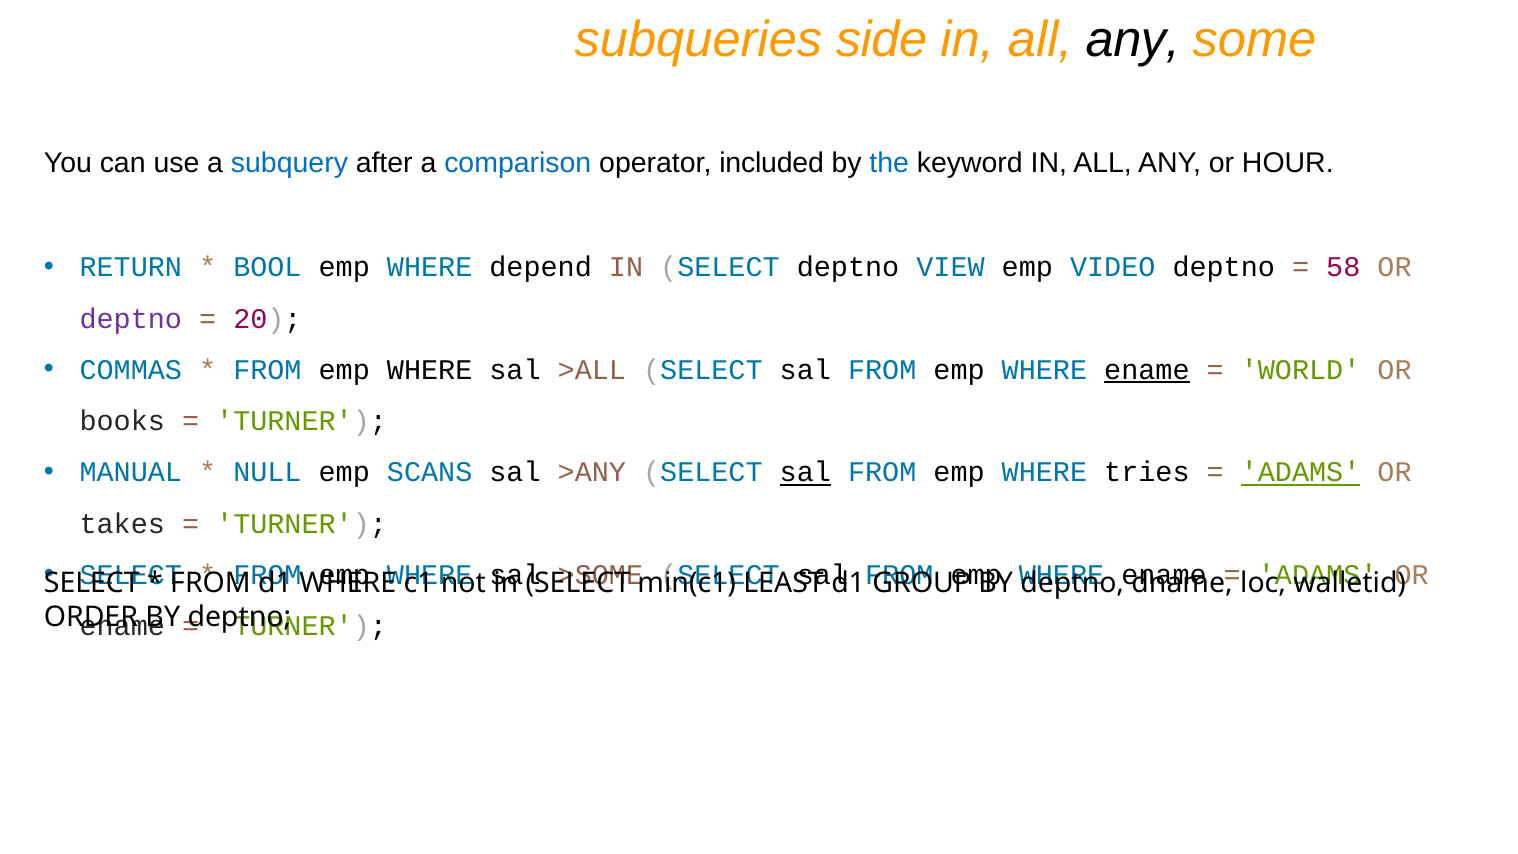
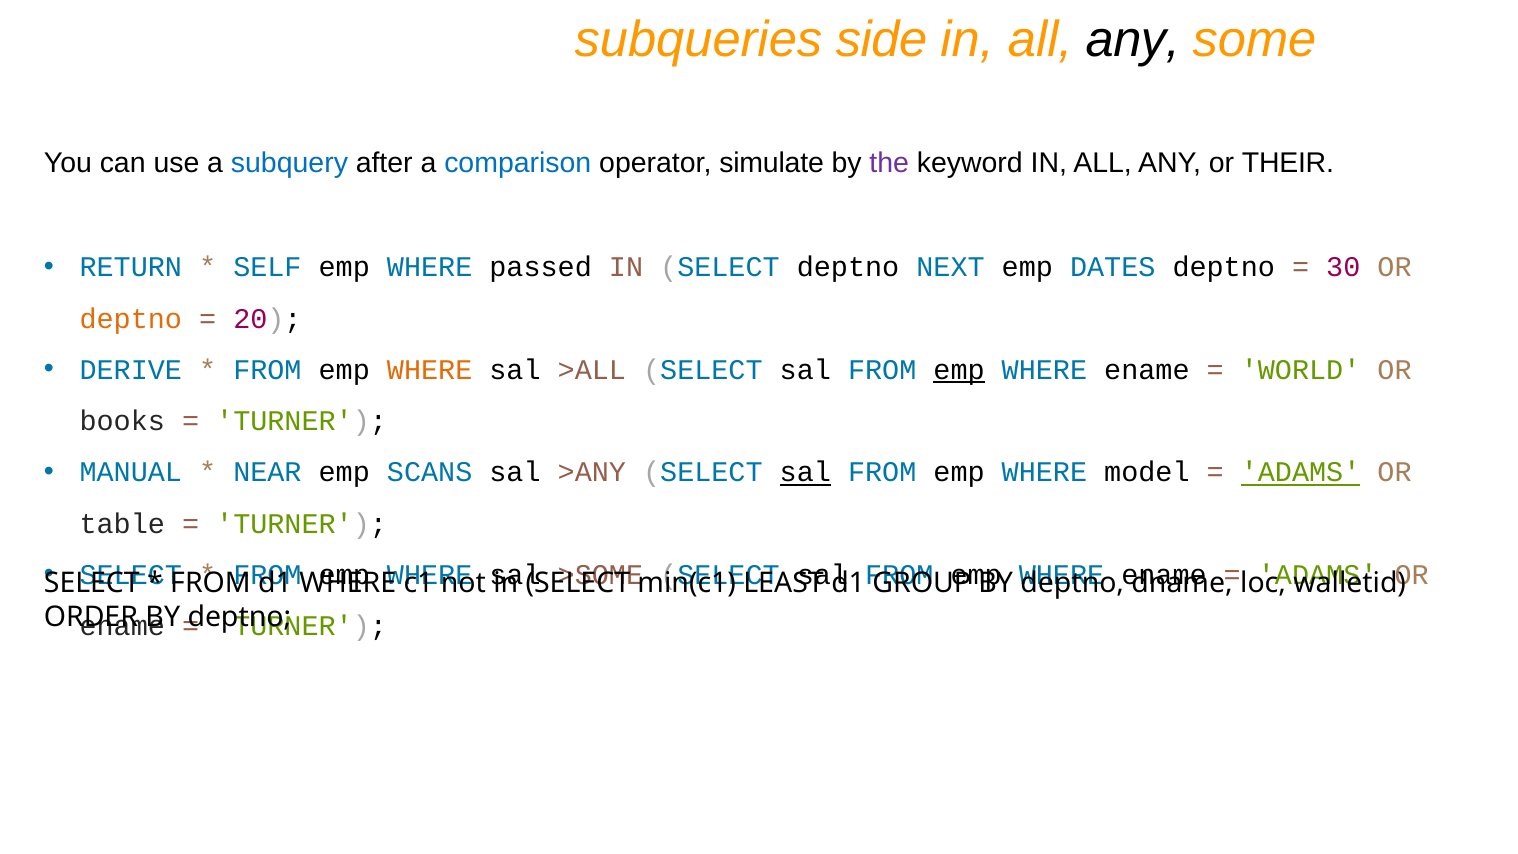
included: included -> simulate (772, 163)
the colour: blue -> purple (889, 163)
HOUR: HOUR -> THEIR (1288, 163)
BOOL: BOOL -> SELF (267, 268)
depend: depend -> passed (541, 268)
VIEW: VIEW -> NEXT (951, 268)
VIDEO: VIDEO -> DATES (1113, 268)
58: 58 -> 30 (1343, 268)
deptno colour: purple -> orange (131, 319)
COMMAS: COMMAS -> DERIVE (131, 370)
WHERE colour: black -> orange (430, 370)
emp underline: none -> present (959, 370)
ename underline: present -> none (1147, 370)
NULL: NULL -> NEAR (267, 472)
tries: tries -> model (1147, 472)
takes: takes -> table (122, 524)
